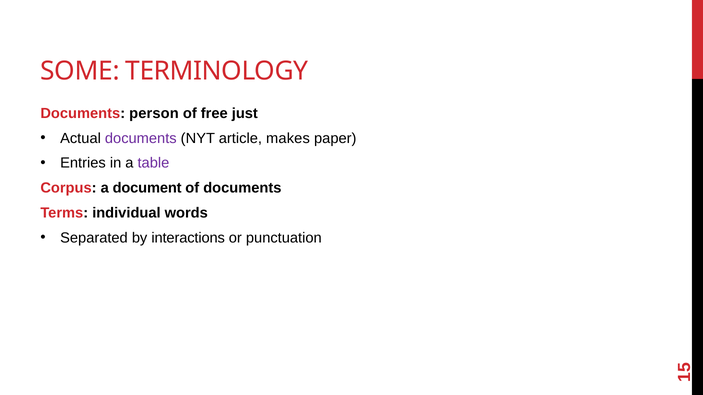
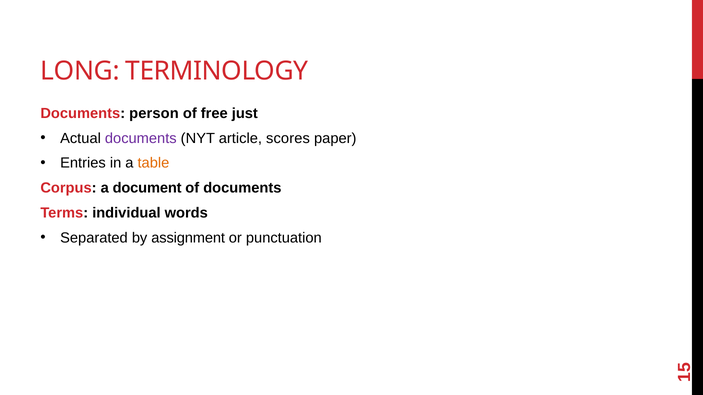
SOME: SOME -> LONG (80, 71)
makes: makes -> scores (288, 138)
table colour: purple -> orange (153, 163)
interactions: interactions -> assignment (188, 238)
